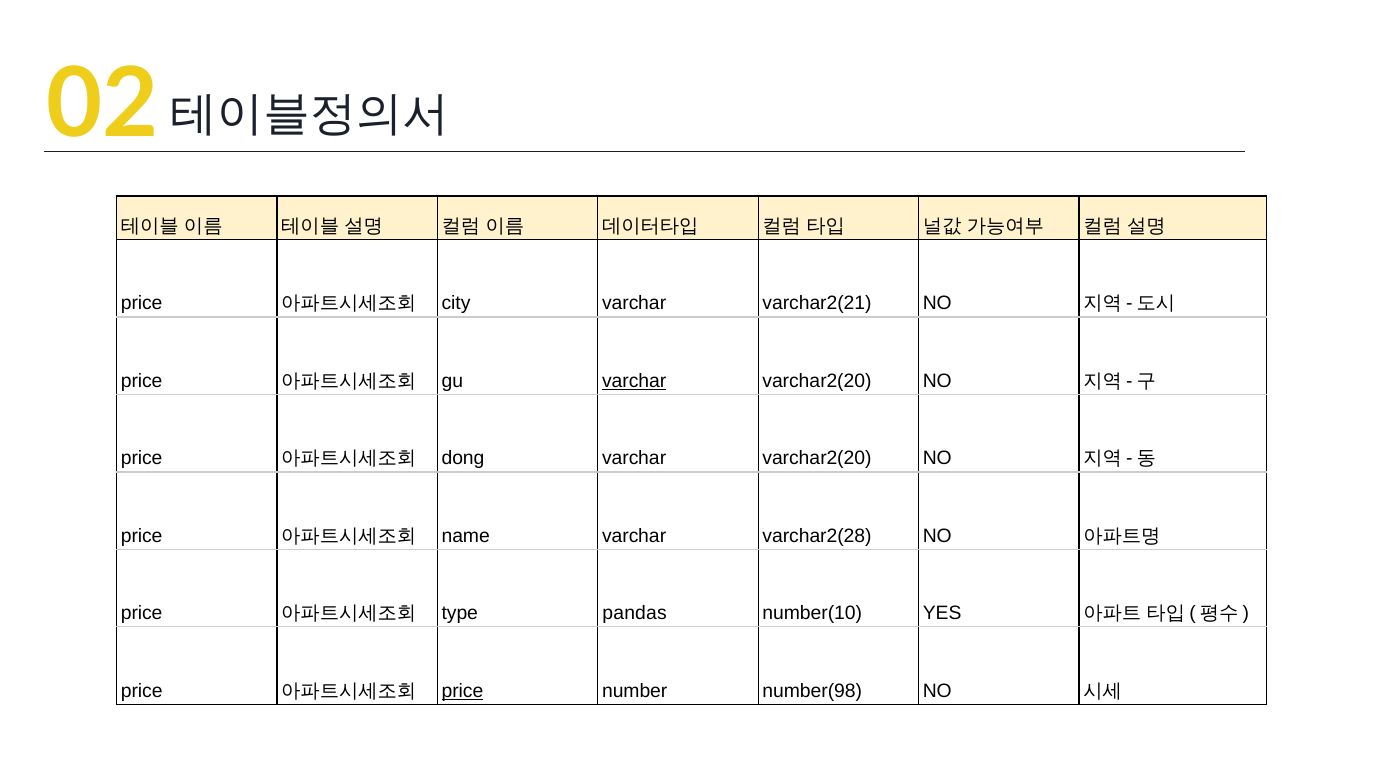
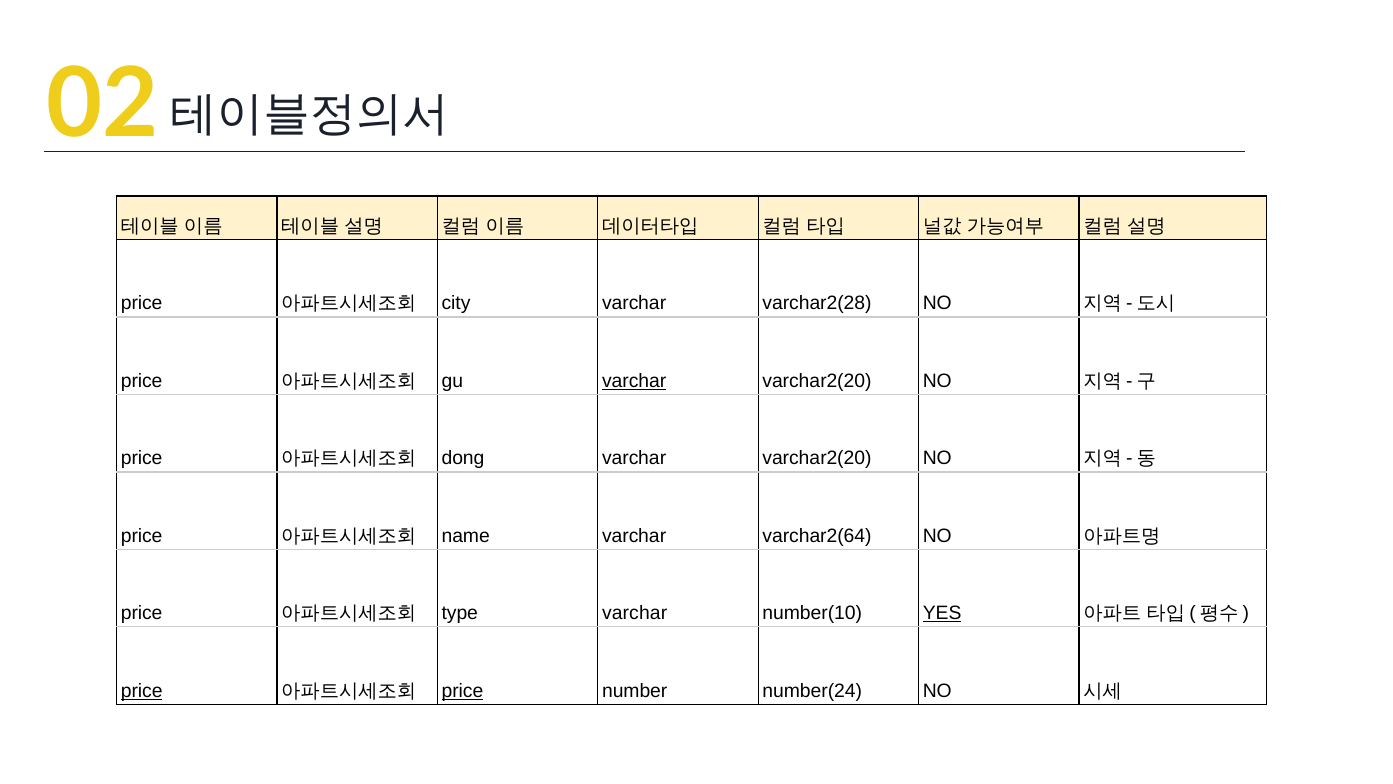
varchar2(21: varchar2(21 -> varchar2(28 (817, 303)
varchar2(28: varchar2(28 -> varchar2(64 (817, 536)
type pandas: pandas -> varchar (635, 613)
YES underline: none -> present (942, 613)
price underline: none -> present (142, 691)
number(98: number(98 -> number(24 (812, 691)
